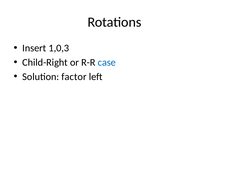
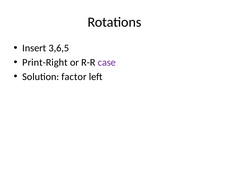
1,0,3: 1,0,3 -> 3,6,5 (59, 48)
Child-Right: Child-Right -> Print-Right (45, 62)
case colour: blue -> purple (107, 62)
